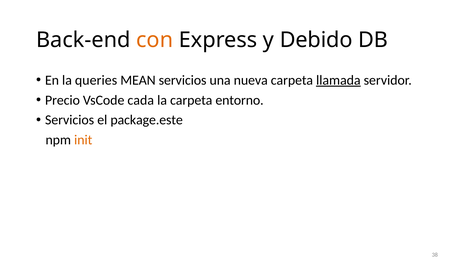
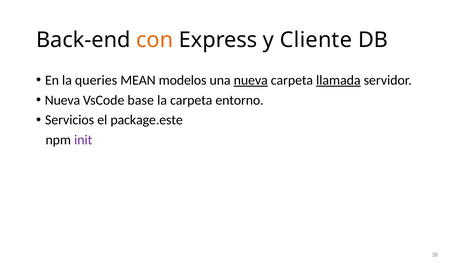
Debido: Debido -> Cliente (316, 40)
MEAN servicios: servicios -> modelos (183, 80)
nueva underline: none -> present (251, 80)
Precio: Precio -> Nueva (63, 100)
cada: cada -> base (141, 100)
init colour: orange -> purple (83, 140)
